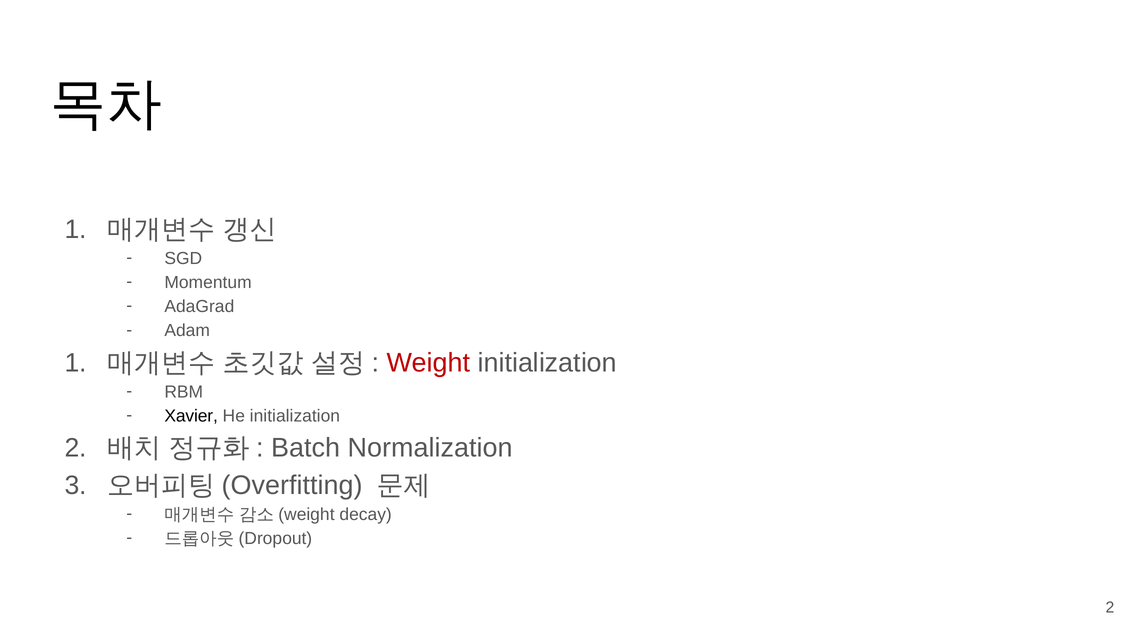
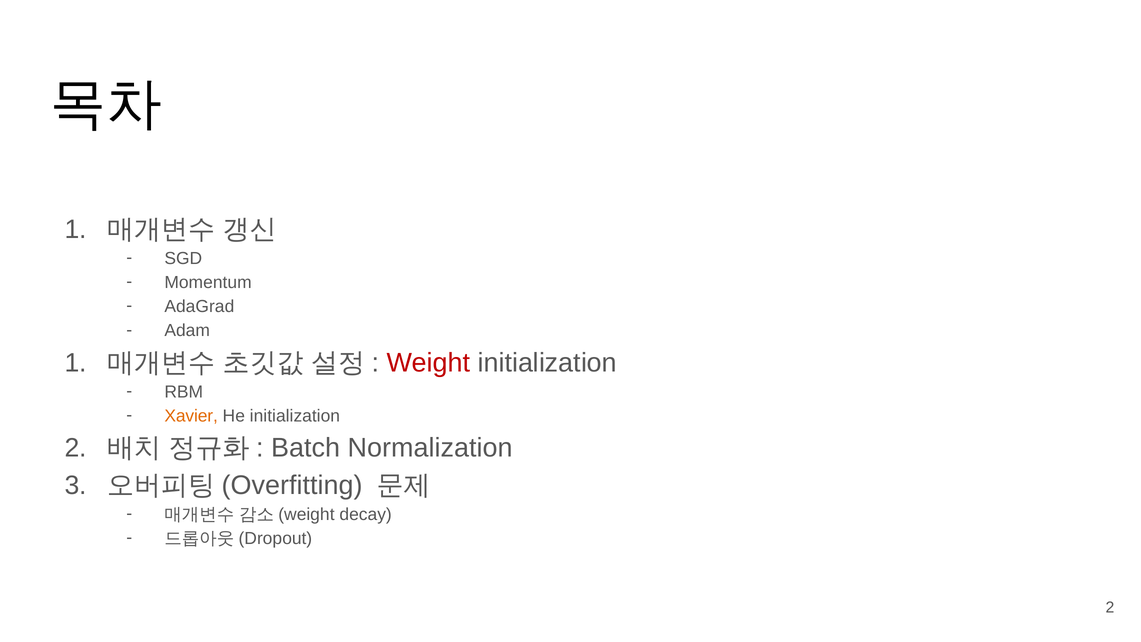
Xavier colour: black -> orange (191, 416)
